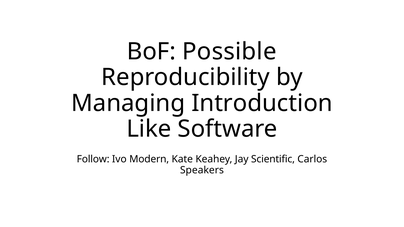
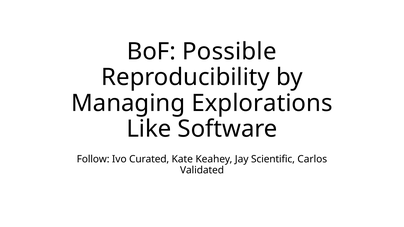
Introduction: Introduction -> Explorations (262, 103)
Modern: Modern -> Curated (149, 159)
Speakers: Speakers -> Validated (202, 170)
